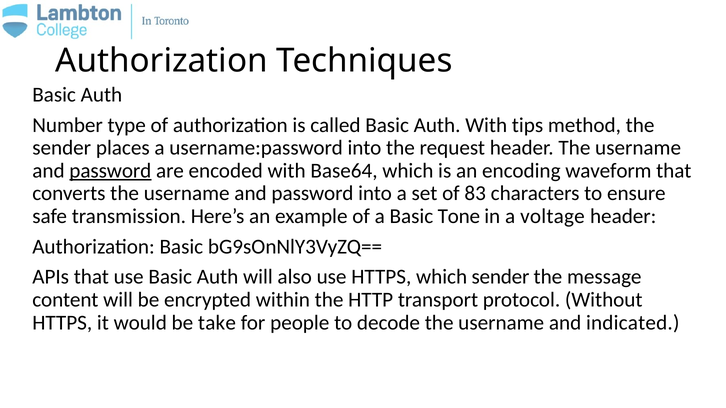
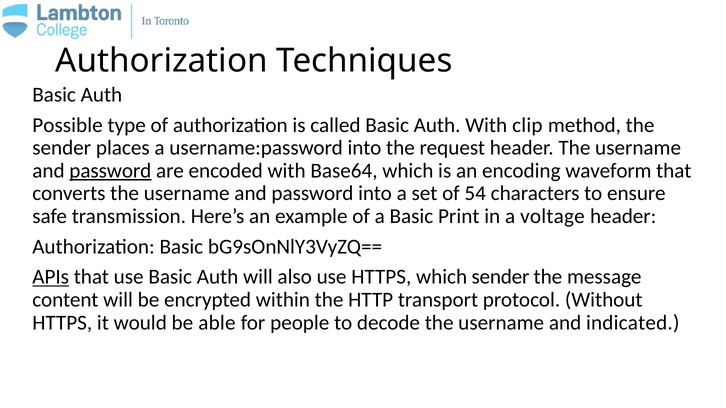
Number: Number -> Possible (68, 125)
tips: tips -> clip (527, 125)
83: 83 -> 54 (475, 194)
Tone: Tone -> Print (459, 216)
APIs underline: none -> present (51, 277)
take: take -> able (217, 323)
